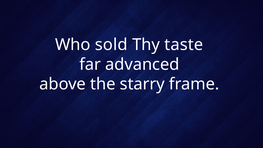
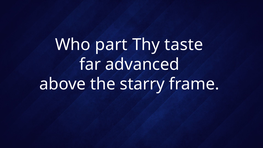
sold: sold -> part (111, 45)
